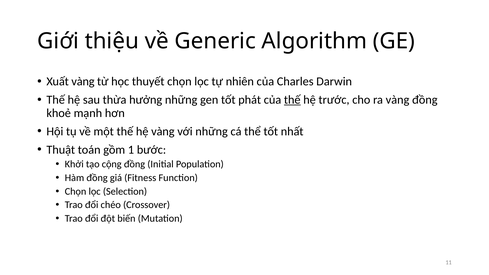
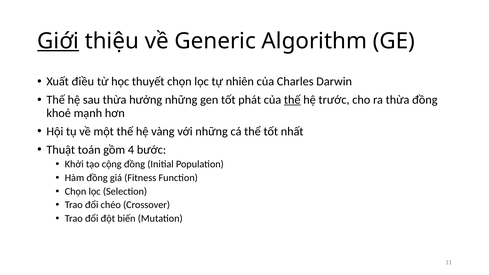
Giới underline: none -> present (58, 41)
Xuất vàng: vàng -> điều (83, 82)
ra vàng: vàng -> thừa (398, 100)
1: 1 -> 4 (131, 150)
